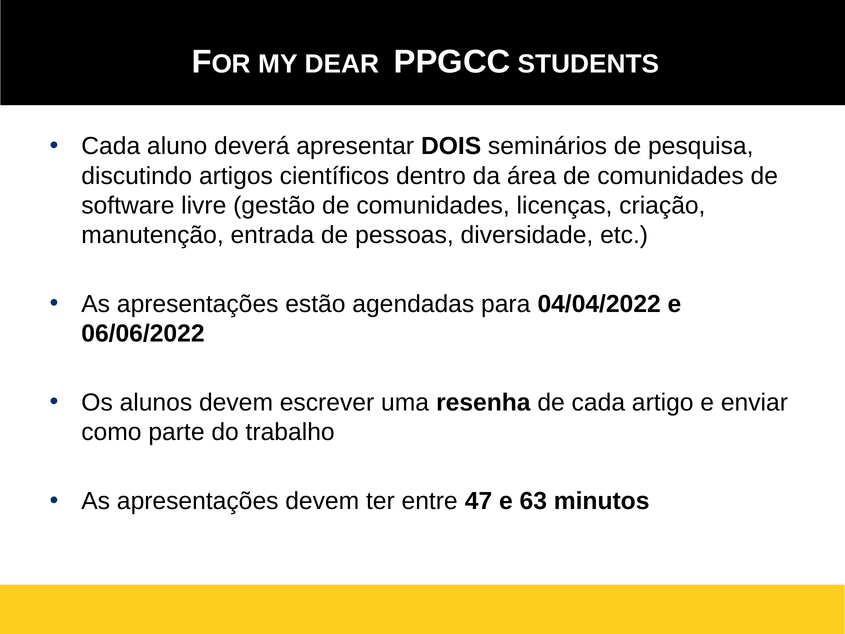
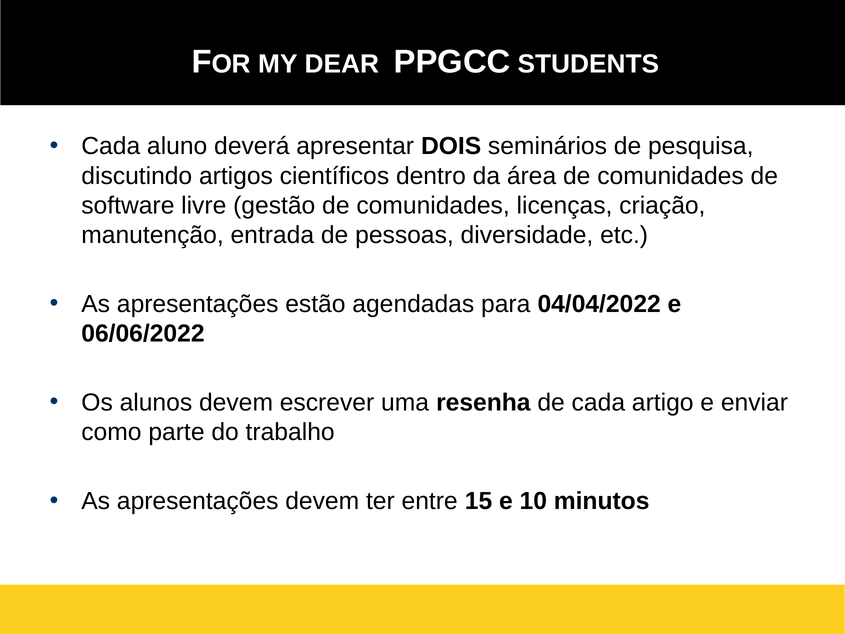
47: 47 -> 15 (479, 501)
63: 63 -> 10 (533, 501)
